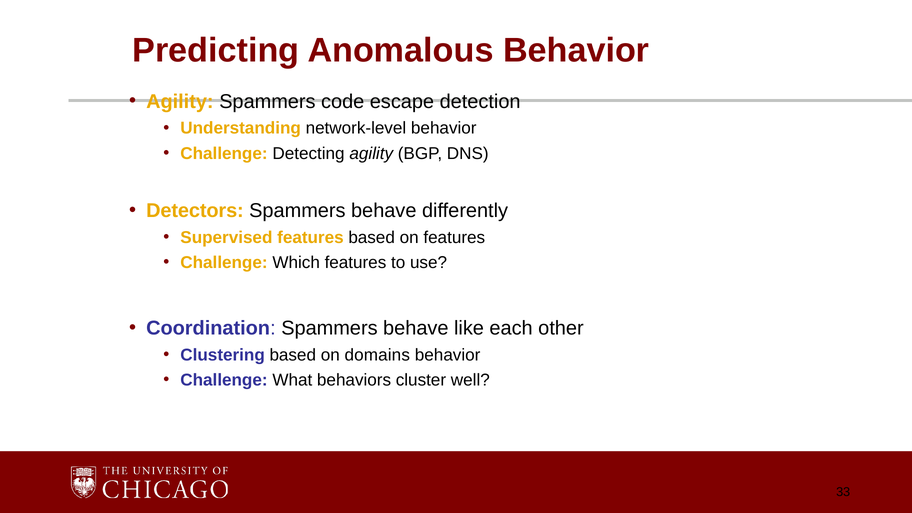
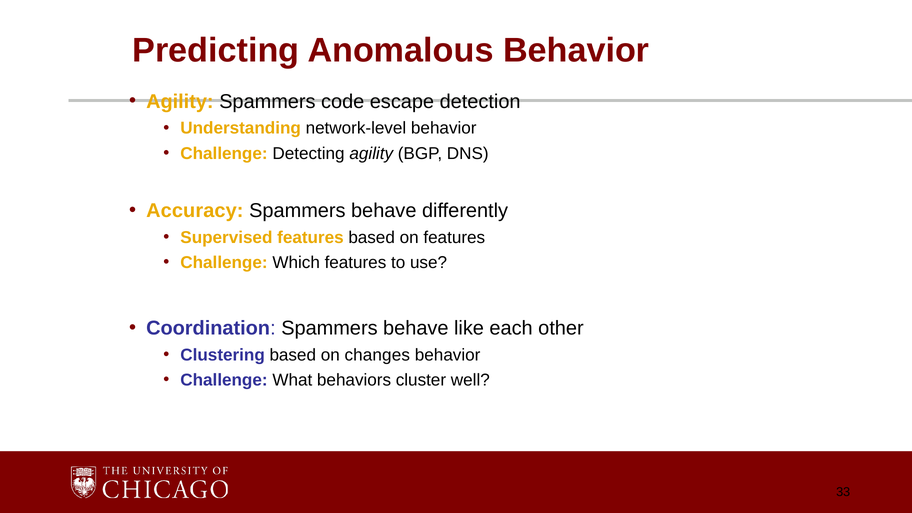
Detectors: Detectors -> Accuracy (195, 211)
domains: domains -> changes (377, 355)
